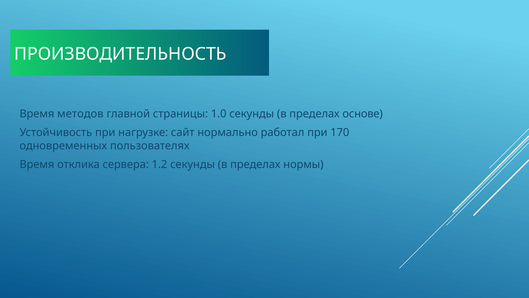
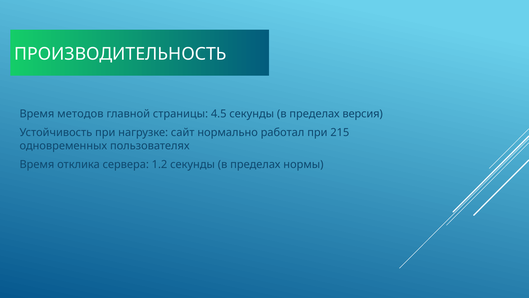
1.0: 1.0 -> 4.5 (219, 114)
основе: основе -> версия (363, 114)
170: 170 -> 215 (340, 132)
